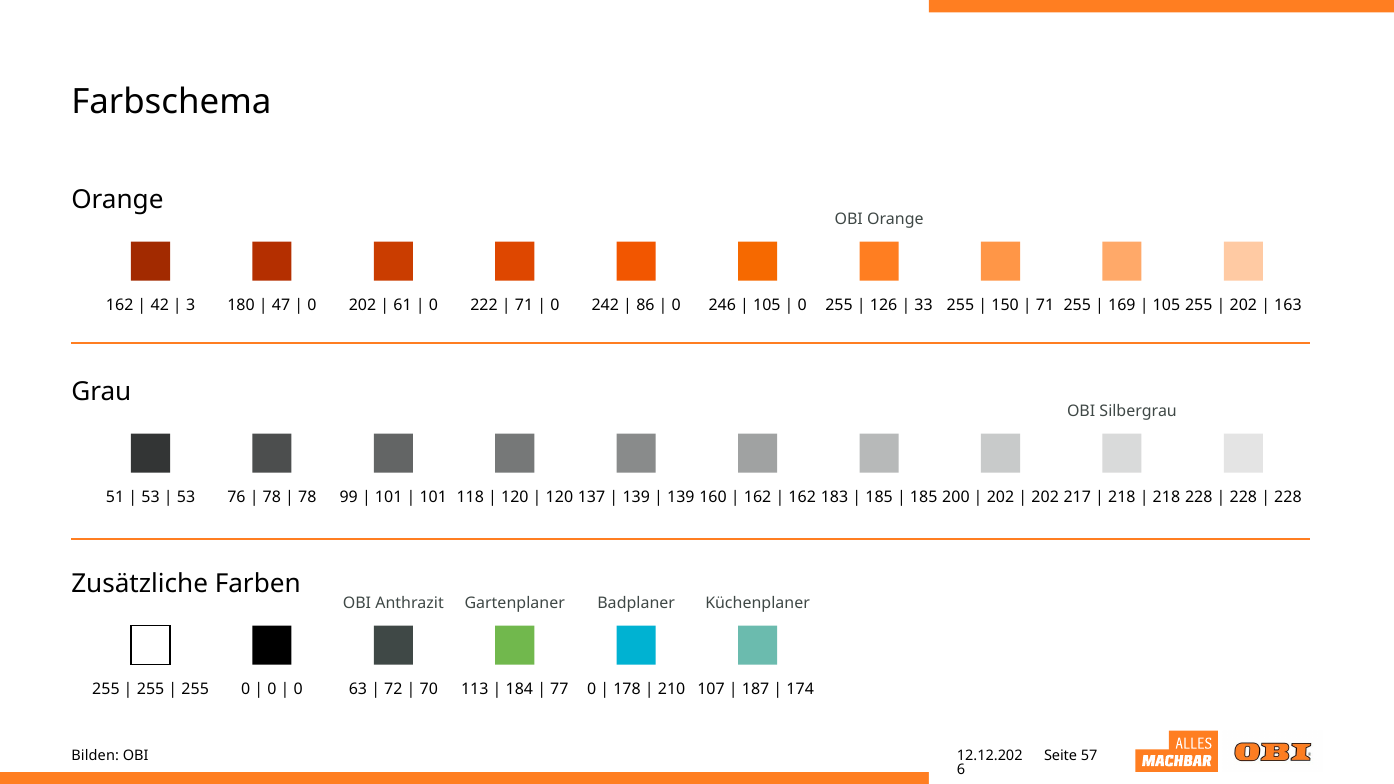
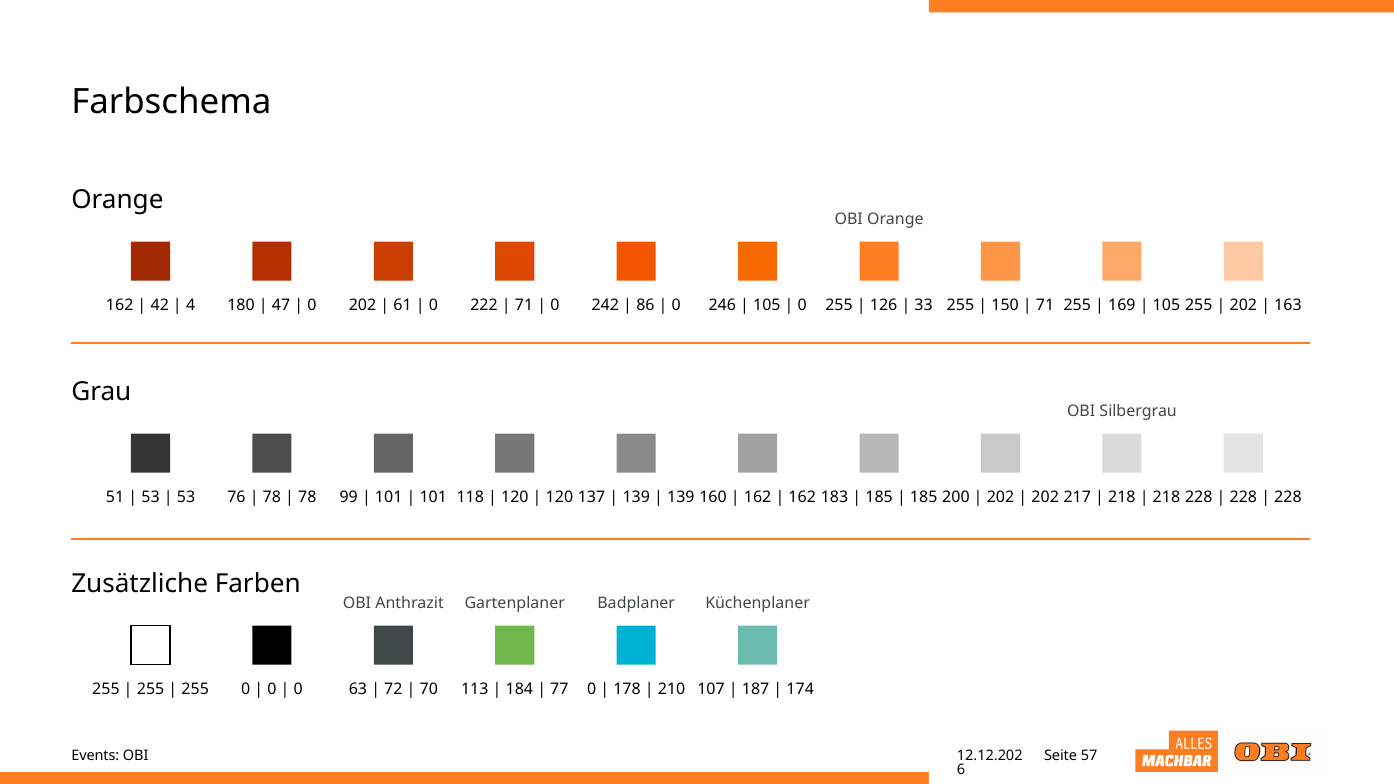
3: 3 -> 4 (191, 305)
Bilden: Bilden -> Events (95, 755)
